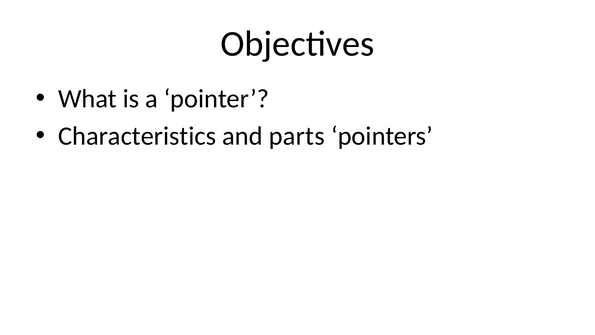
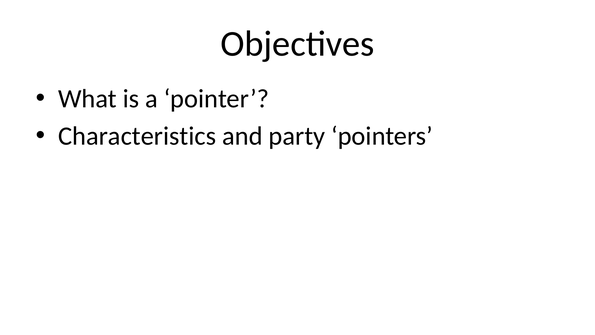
parts: parts -> party (297, 136)
